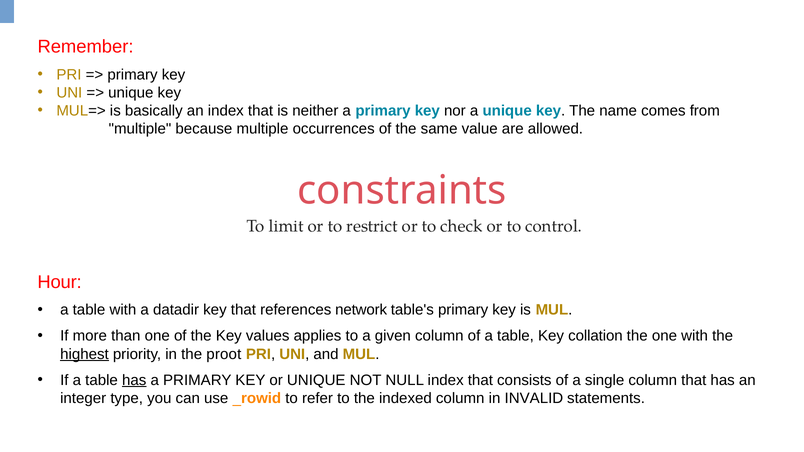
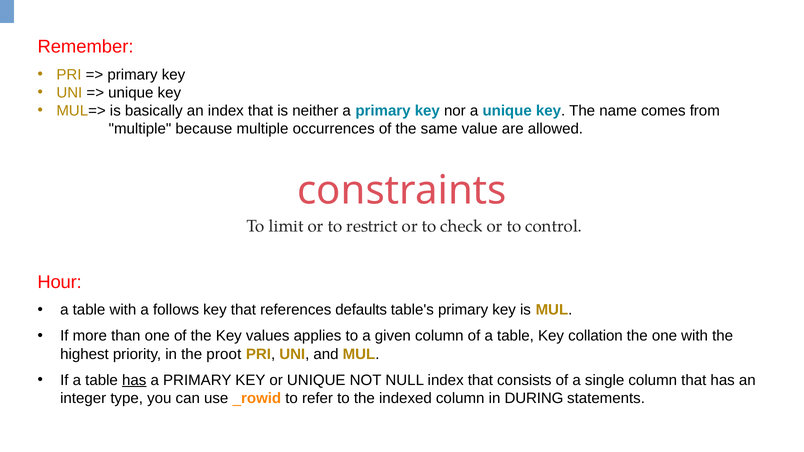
datadir: datadir -> follows (176, 310)
network: network -> defaults (361, 310)
highest underline: present -> none (84, 354)
INVALID: INVALID -> DURING (534, 398)
